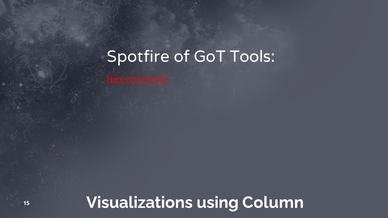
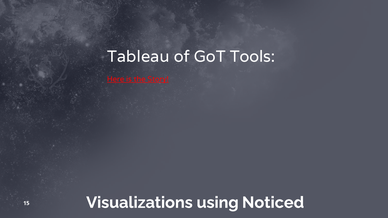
Spotfire: Spotfire -> Tableau (138, 57)
Column: Column -> Noticed (273, 203)
